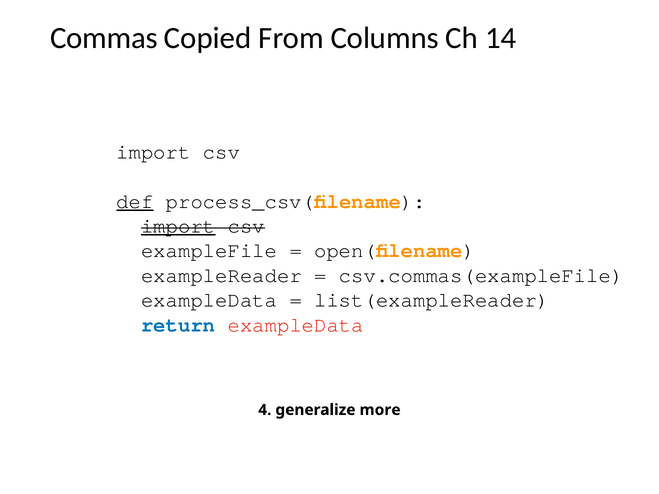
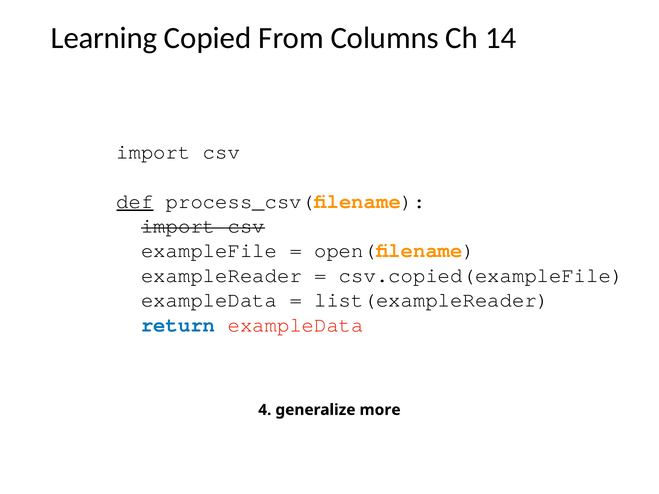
Commas: Commas -> Learning (104, 38)
import underline: present -> none (178, 226)
csv.commas(exampleFile: csv.commas(exampleFile -> csv.copied(exampleFile (481, 276)
